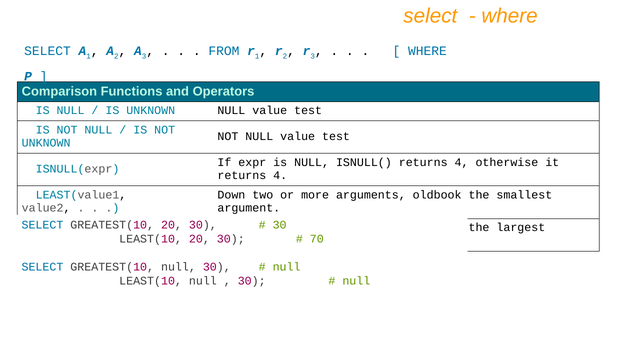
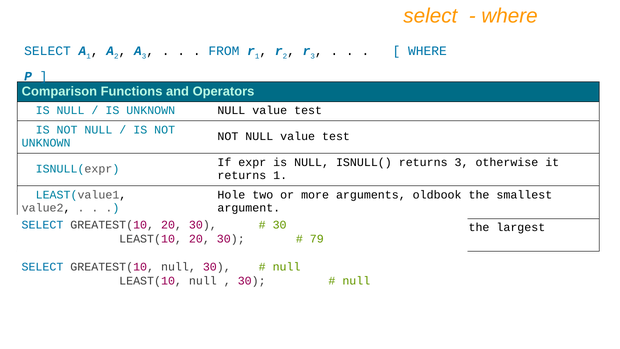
ISNULL( returns 4: 4 -> 3 (462, 162)
4: 4 -> 1 (280, 175)
Down: Down -> Hole (231, 195)
70: 70 -> 79 (317, 239)
